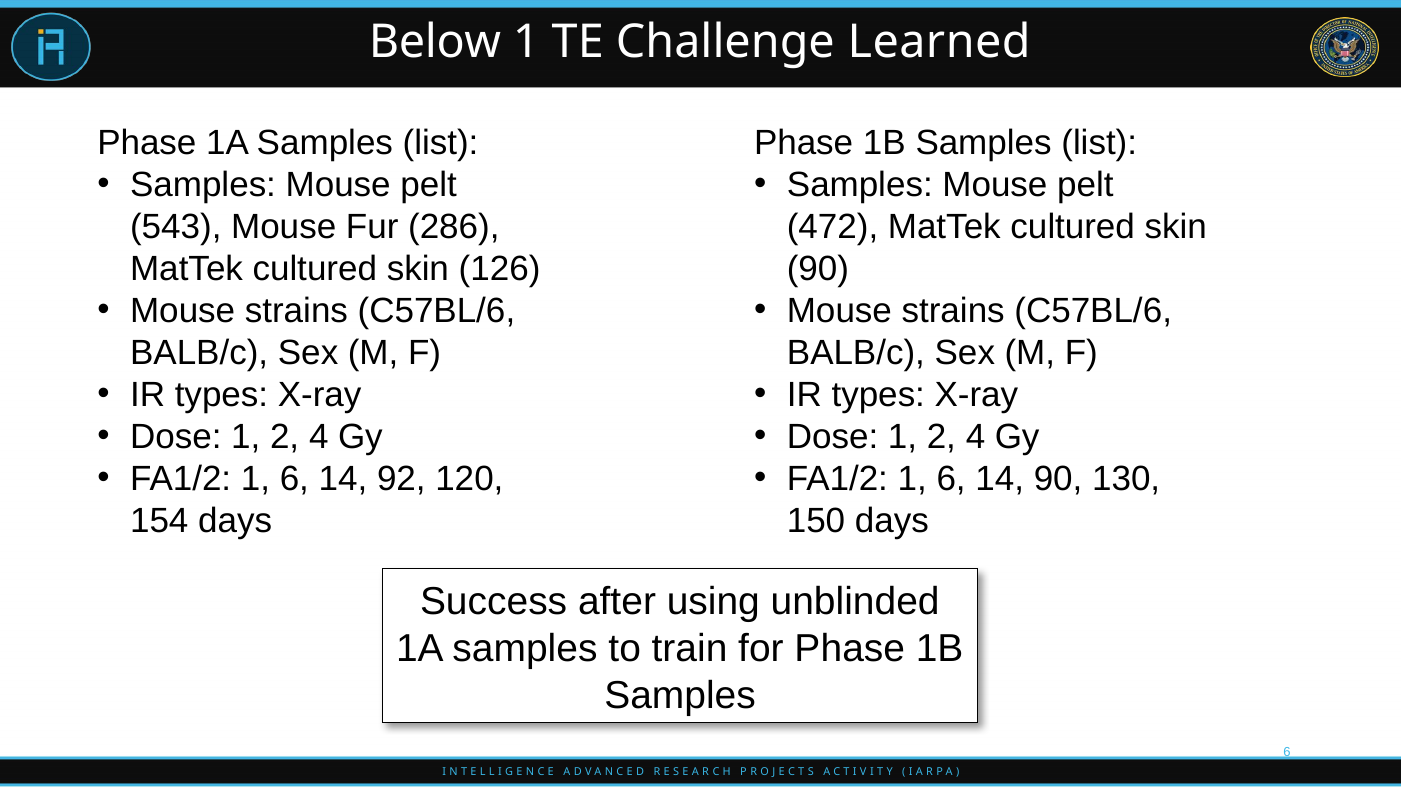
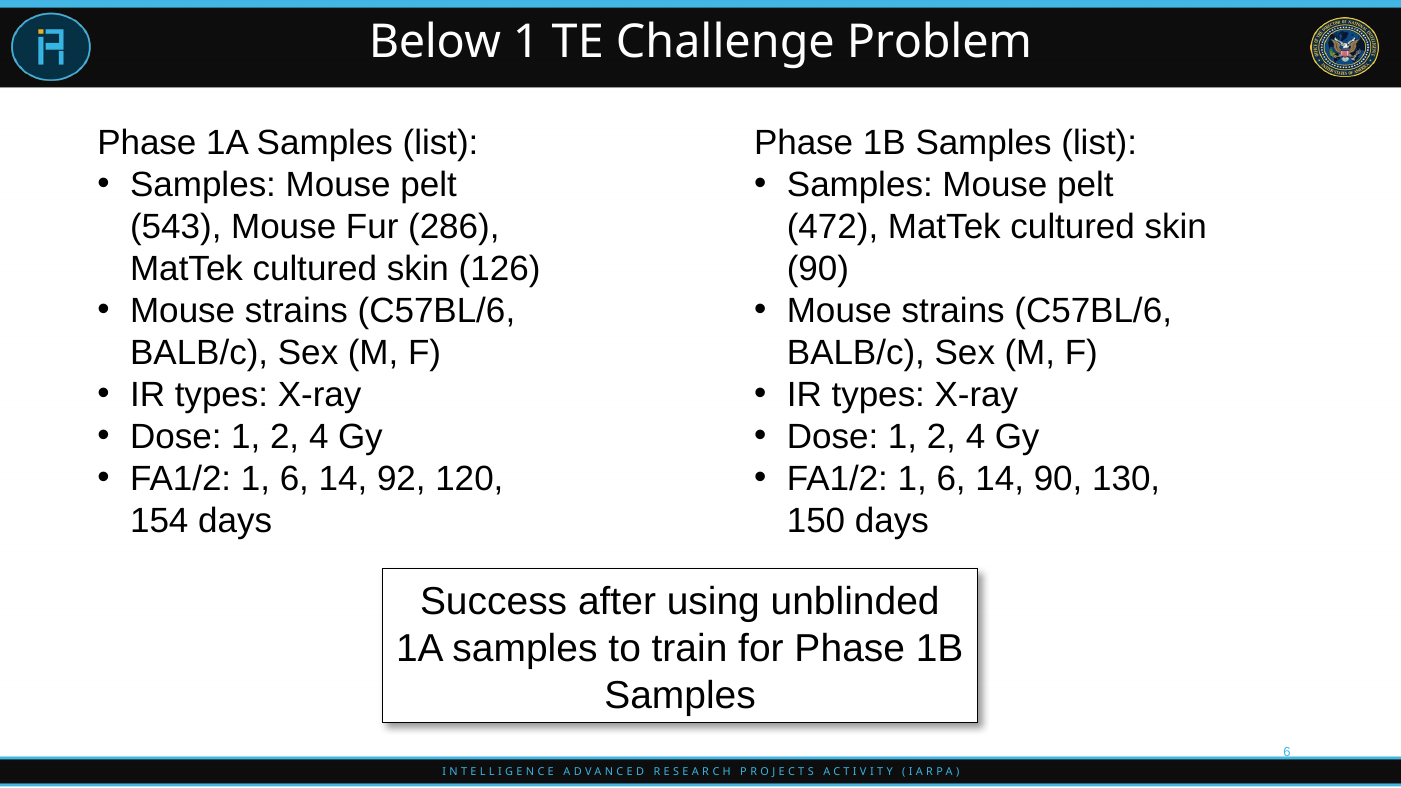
Learned: Learned -> Problem (939, 42)
